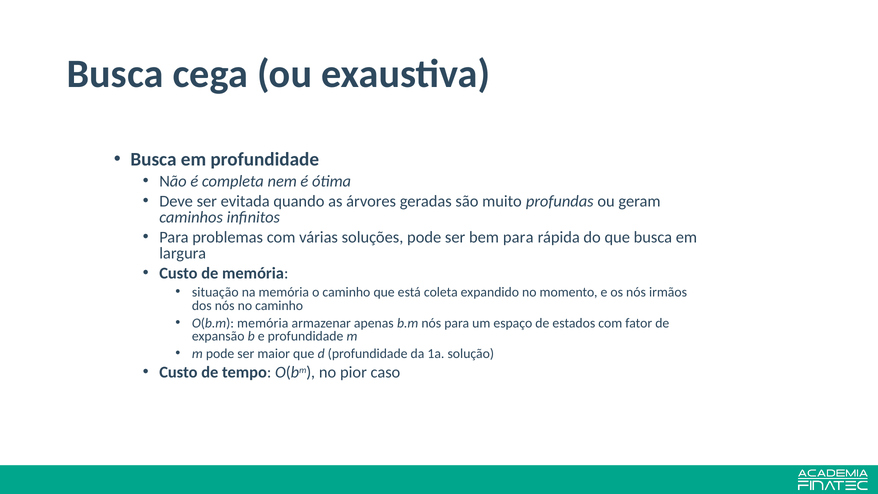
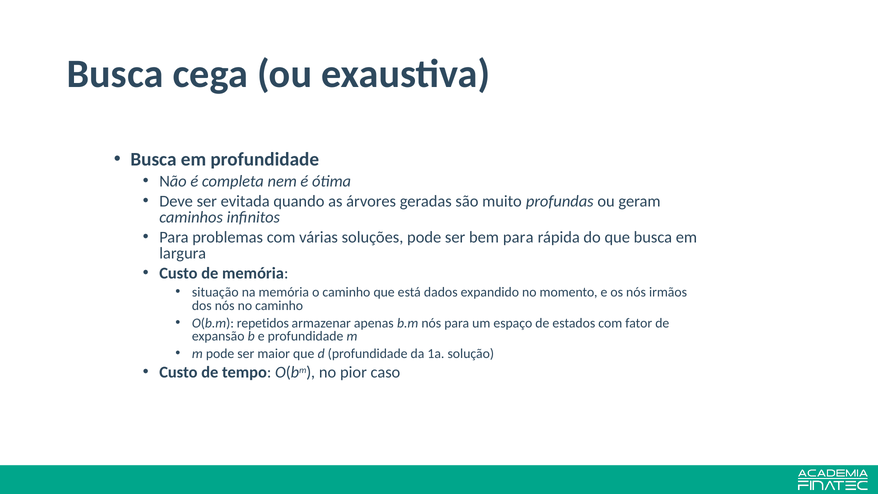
coleta: coleta -> dados (441, 292)
O(b.m memória: memória -> repetidos (263, 323)
